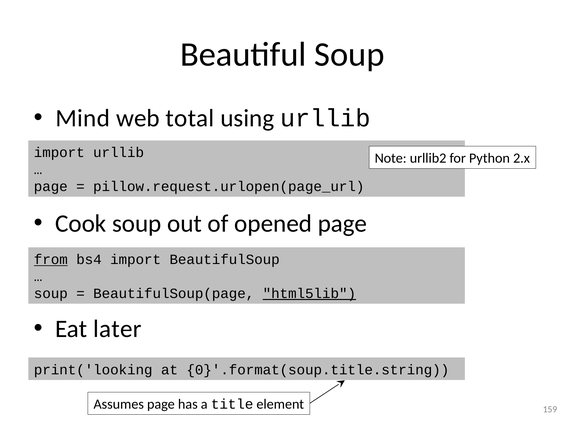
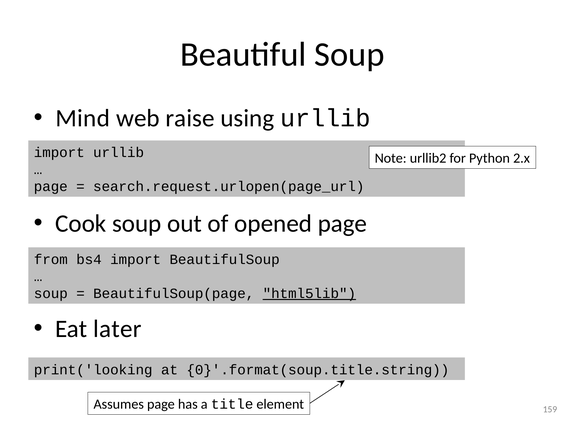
total: total -> raise (190, 119)
pillow.request.urlopen(page_url: pillow.request.urlopen(page_url -> search.request.urlopen(page_url (229, 187)
from underline: present -> none (51, 260)
